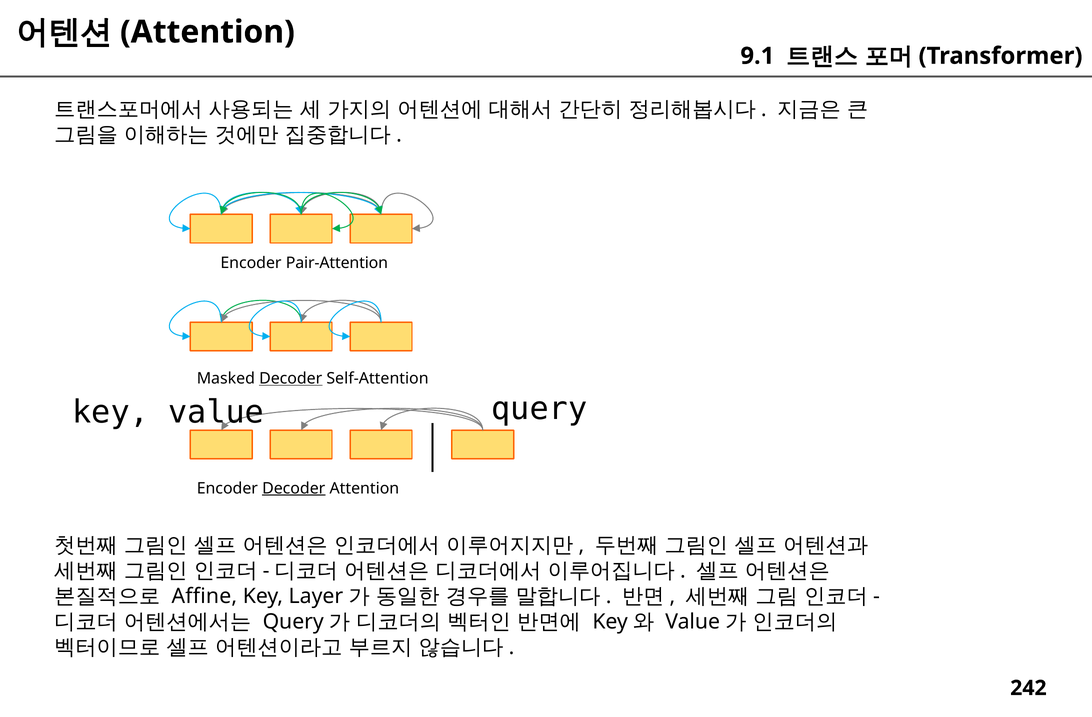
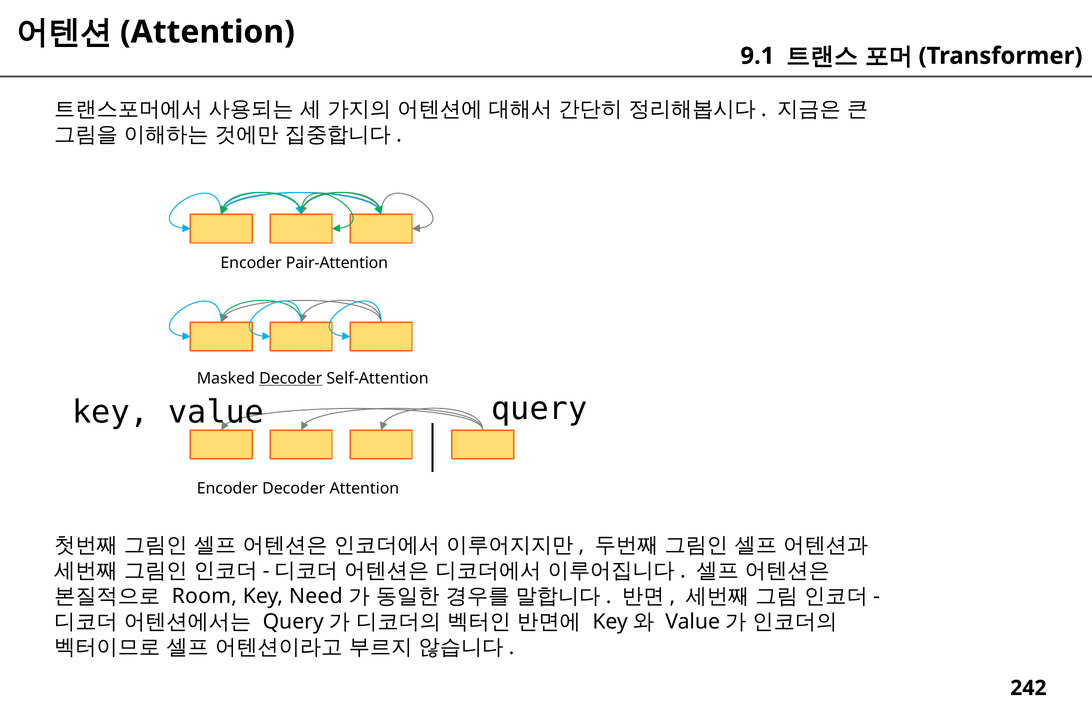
Decoder underline: present -> none (294, 489)
Affine: Affine -> Room (204, 597)
Layer: Layer -> Need (316, 597)
